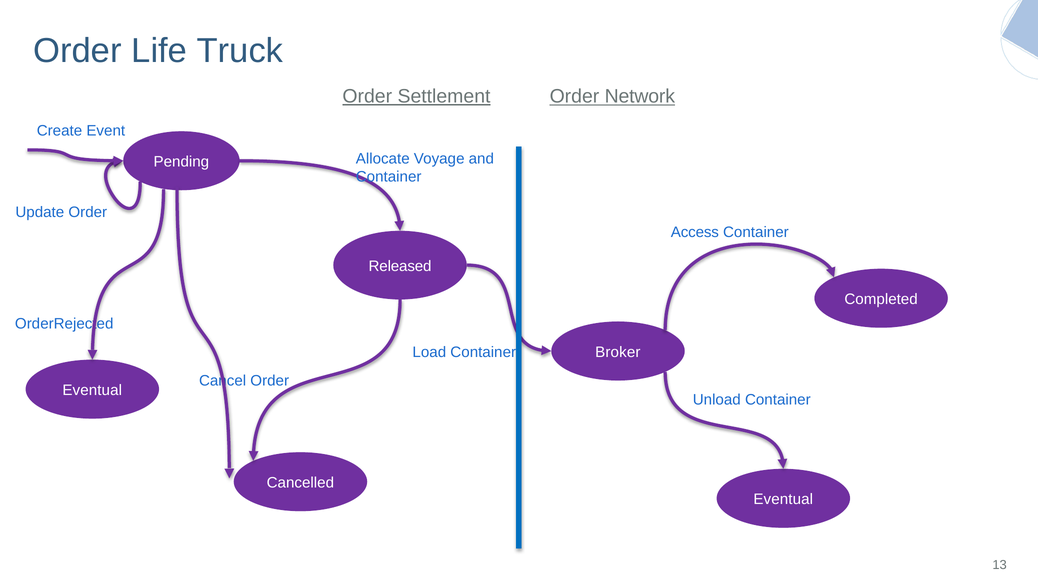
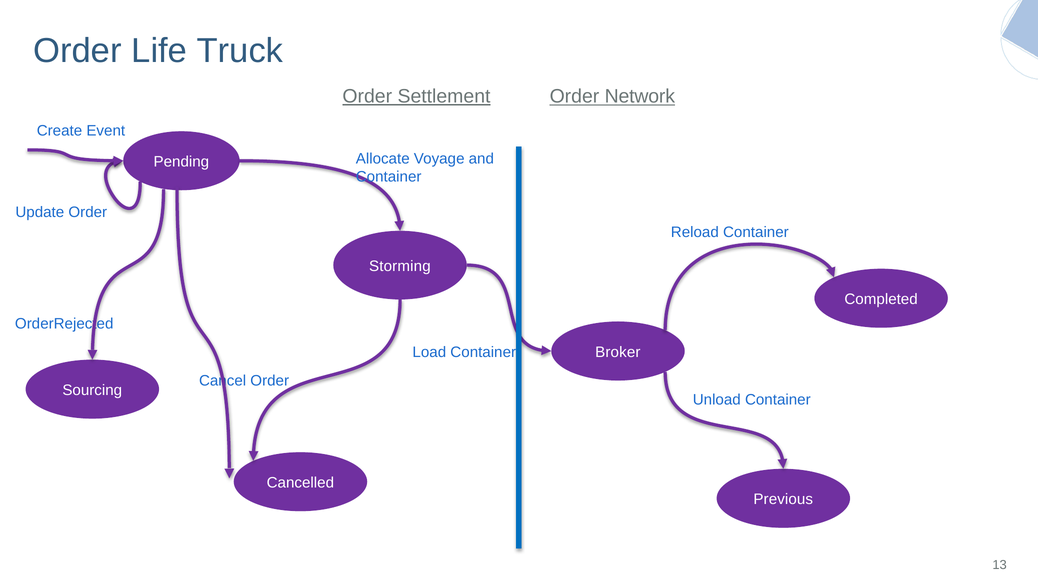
Access: Access -> Reload (695, 232)
Released: Released -> Storming (400, 266)
Eventual: Eventual -> Sourcing (92, 390)
Eventual: Eventual -> Previous (783, 499)
